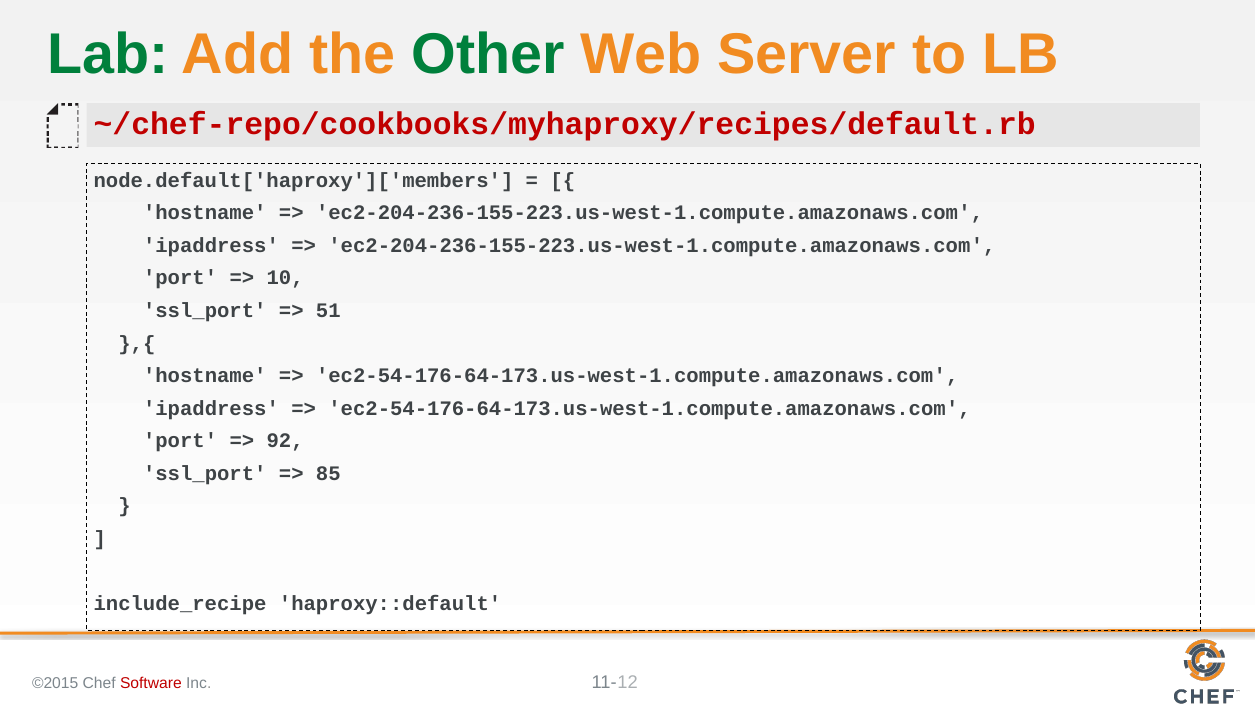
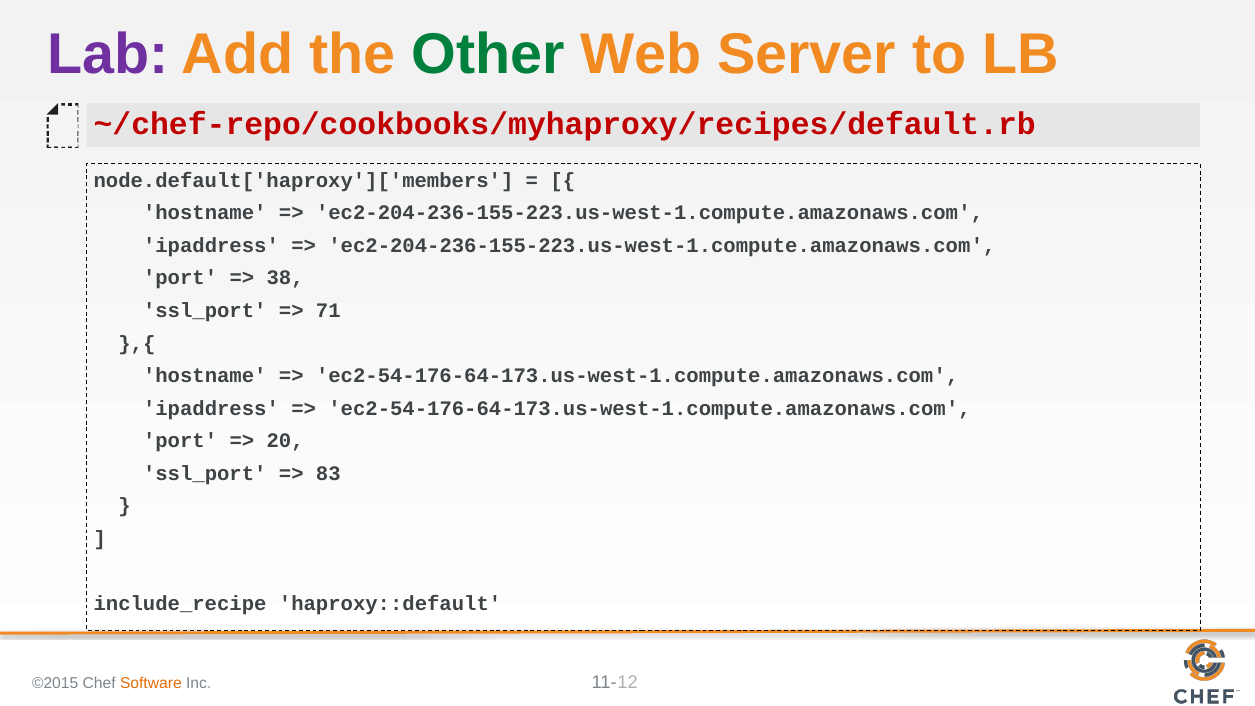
Lab colour: green -> purple (108, 54)
10: 10 -> 38 (285, 278)
51: 51 -> 71 (328, 311)
92: 92 -> 20 (285, 441)
85: 85 -> 83 (328, 473)
Software colour: red -> orange (151, 683)
